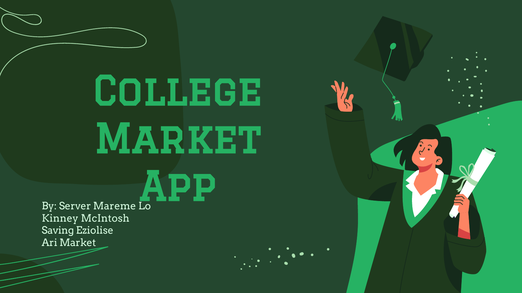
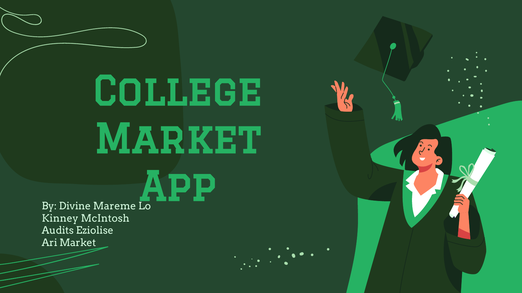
Server: Server -> Divine (75, 207)
Saving: Saving -> Audits (58, 231)
